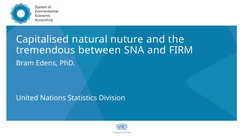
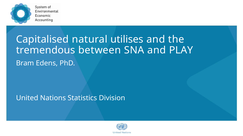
nuture: nuture -> utilises (127, 40)
FIRM: FIRM -> PLAY (181, 51)
